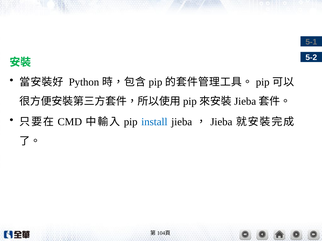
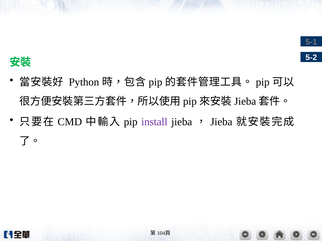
install colour: blue -> purple (154, 122)
